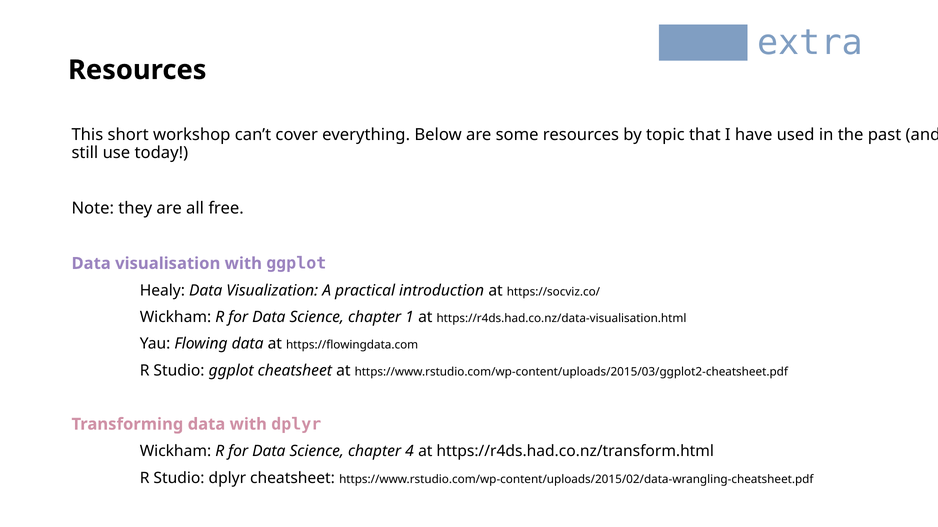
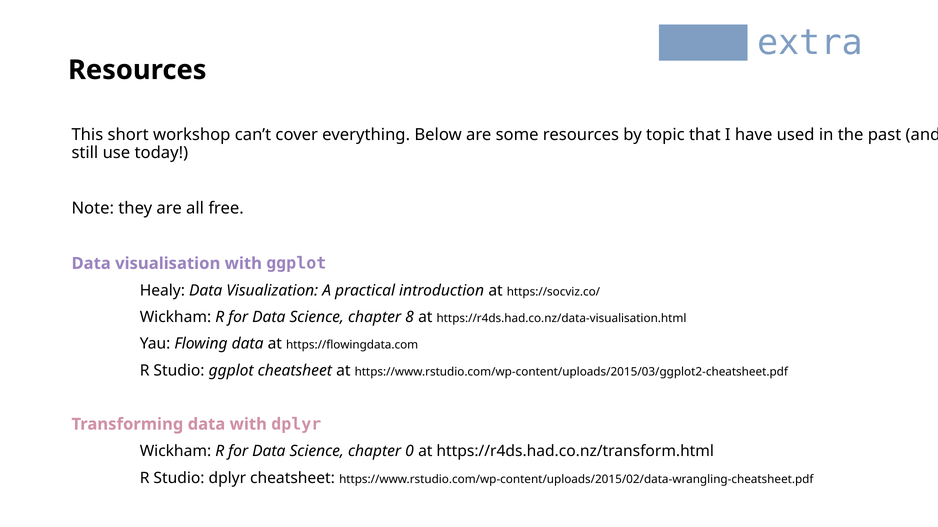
1: 1 -> 8 (409, 318)
4: 4 -> 0 (409, 452)
